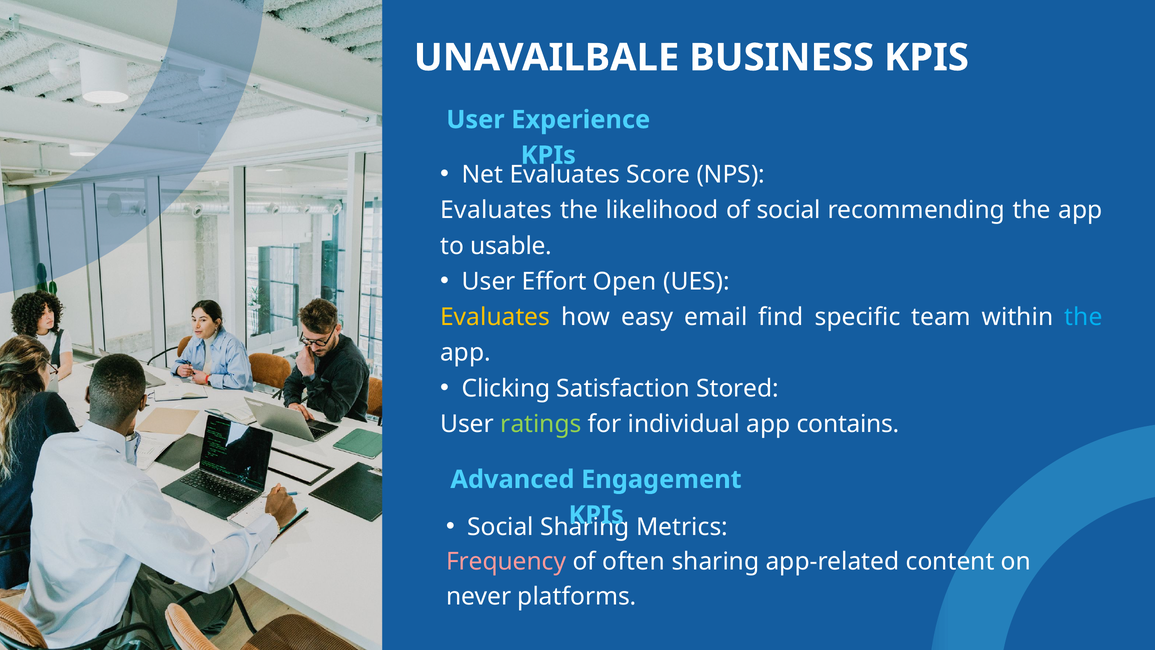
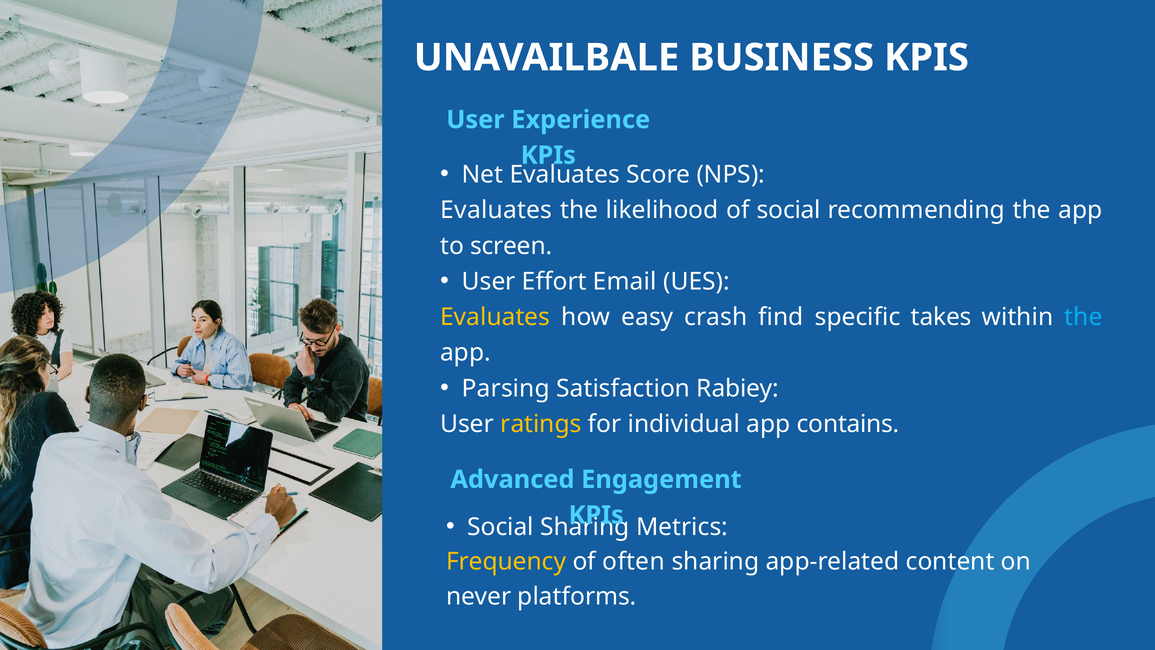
usable: usable -> screen (511, 246)
Open: Open -> Email (625, 281)
email: email -> crash (716, 317)
team: team -> takes (941, 317)
Clicking: Clicking -> Parsing (506, 388)
Stored: Stored -> Rabiey (738, 388)
ratings colour: light green -> yellow (541, 424)
Frequency colour: pink -> yellow (506, 561)
